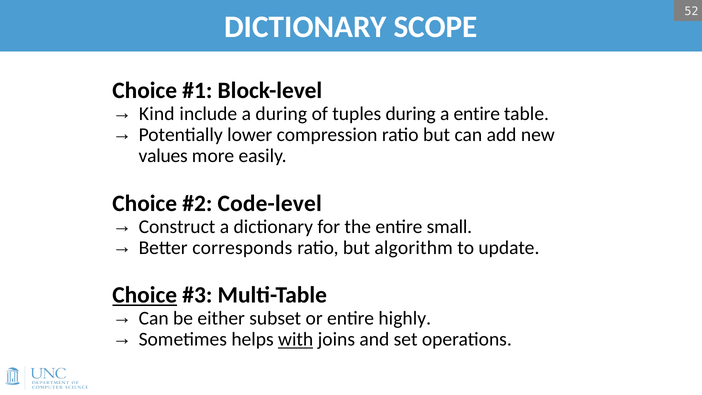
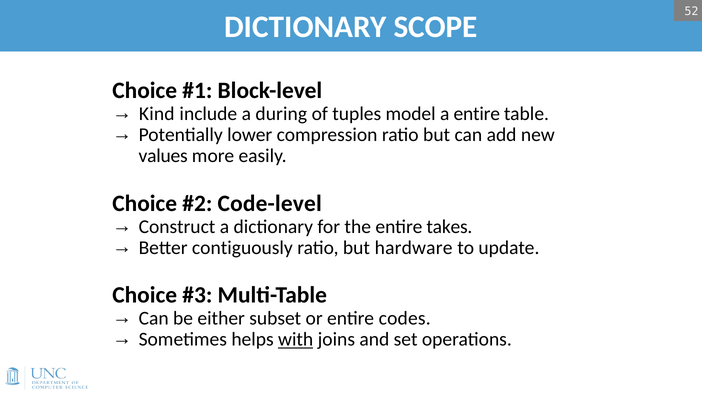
tuples during: during -> model (411, 114)
small: small -> takes (449, 227)
corresponds: corresponds -> contiguously (242, 248)
algorithm: algorithm -> hardware (414, 248)
Choice underline: present -> none (145, 295)
highly: highly -> codes (405, 318)
